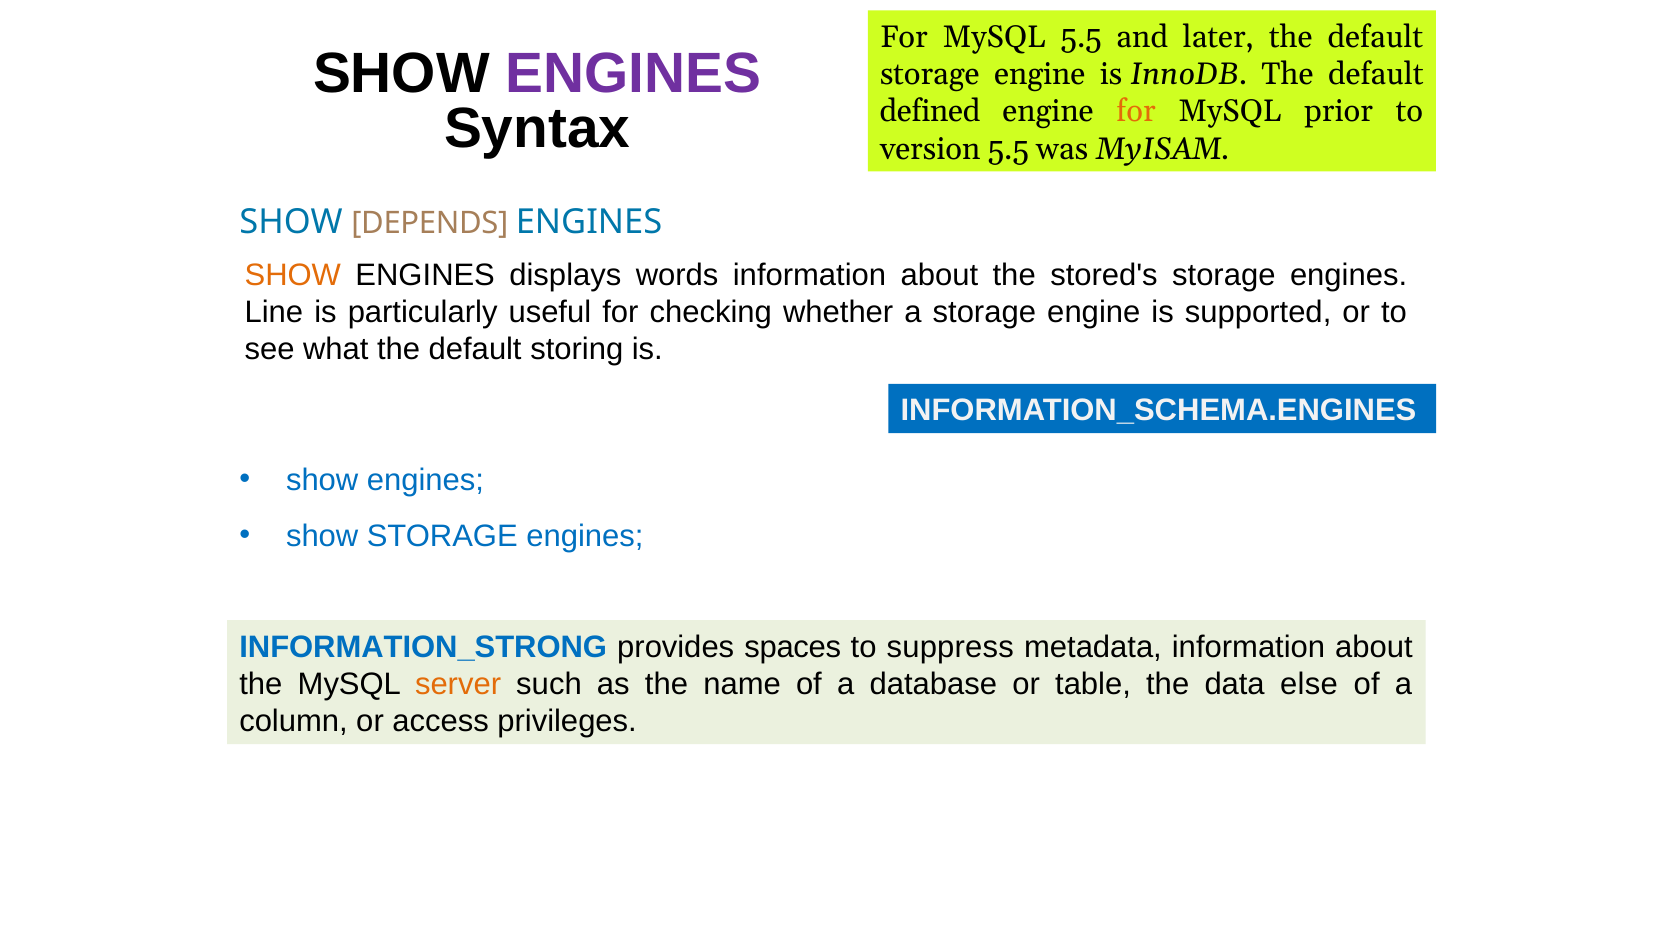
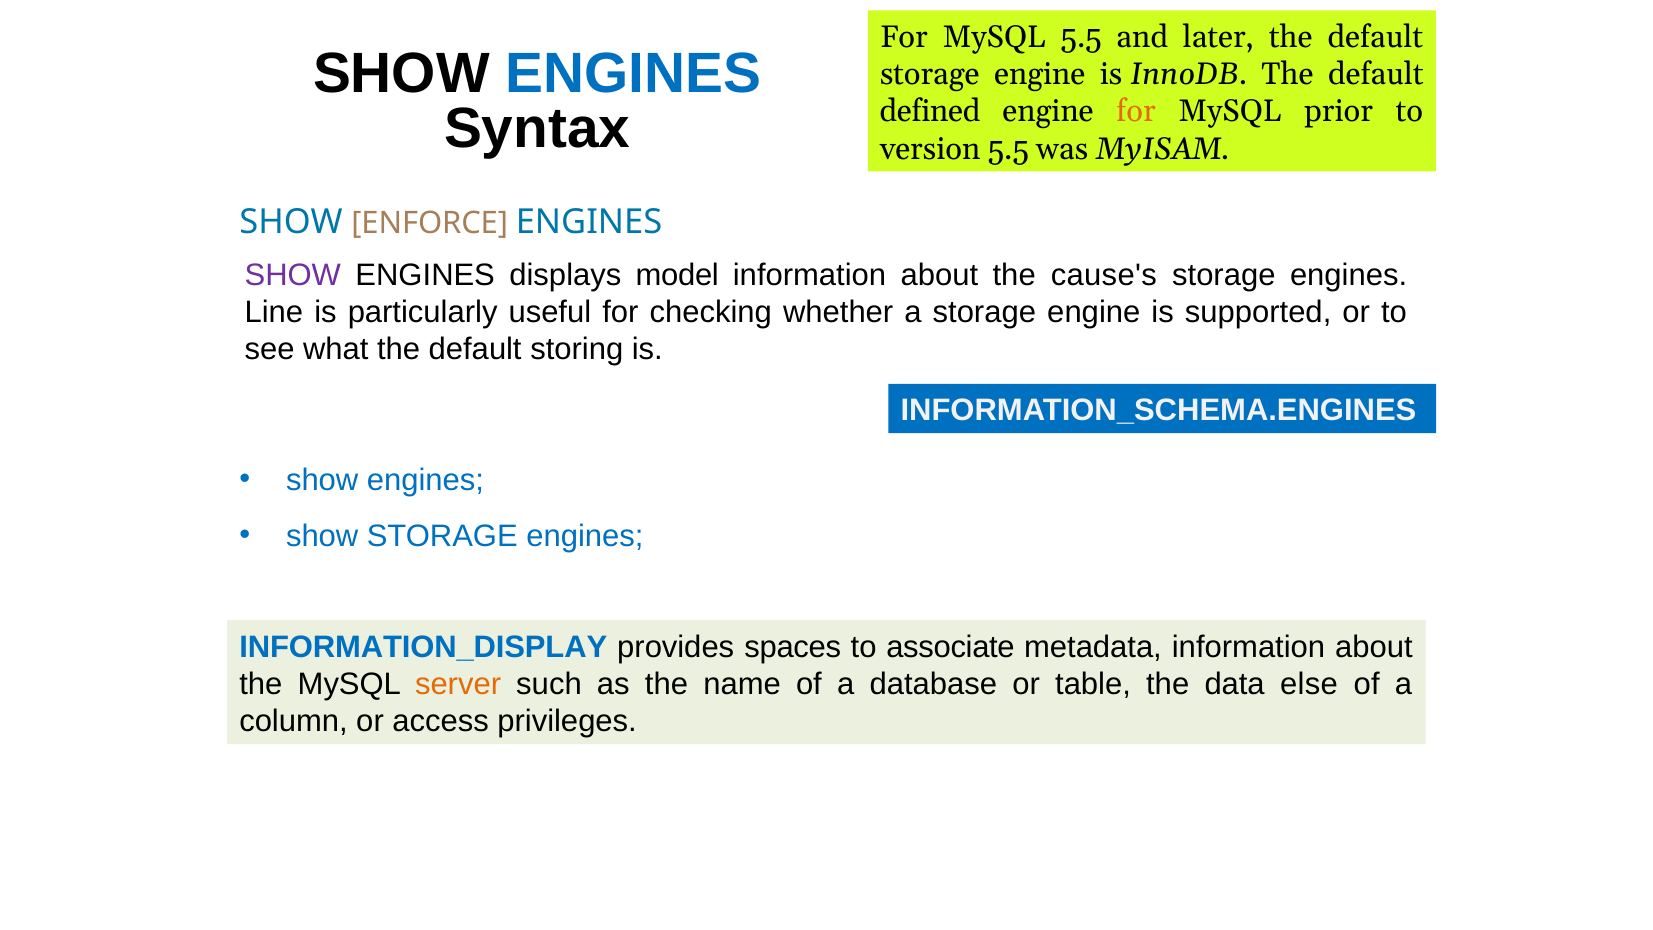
ENGINES colour: purple -> blue (633, 74)
DEPENDS: DEPENDS -> ENFORCE (430, 224)
SHOW colour: orange -> purple (293, 275)
words: words -> model (677, 275)
stored's: stored's -> cause's (1104, 275)
INFORMATION_STRONG: INFORMATION_STRONG -> INFORMATION_DISPLAY (423, 647)
suppress: suppress -> associate (951, 647)
